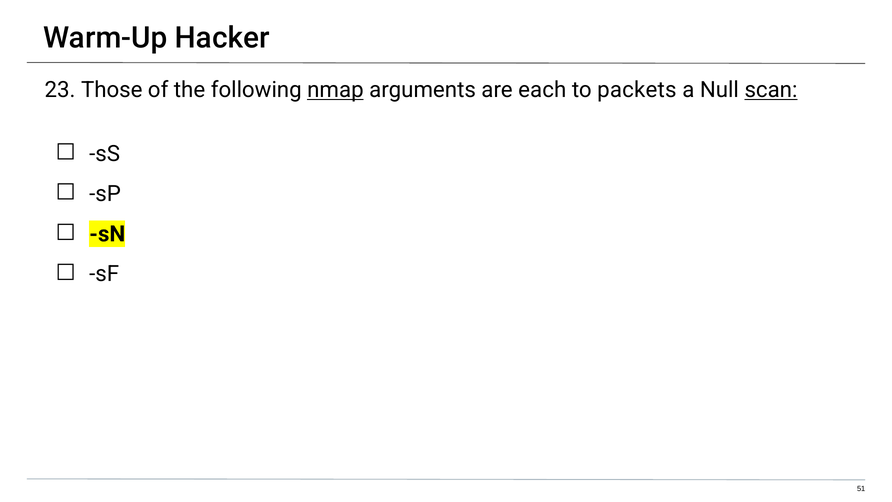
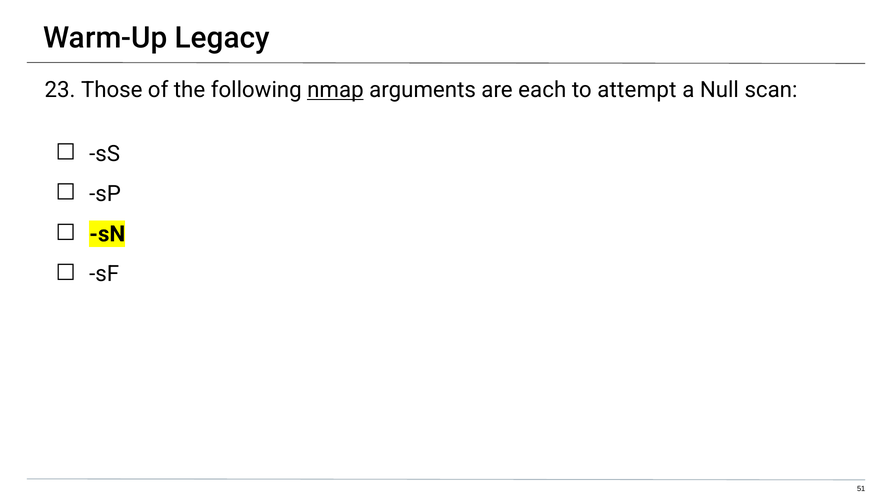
Hacker: Hacker -> Legacy (222, 38)
packets: packets -> attempt (637, 90)
scan underline: present -> none (771, 90)
